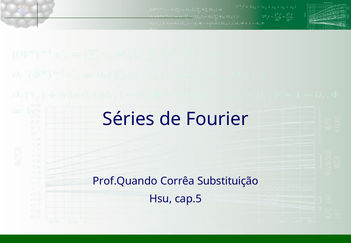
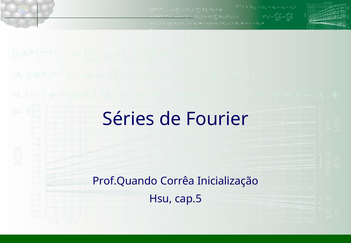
Substituição: Substituição -> Inicialização (228, 181)
